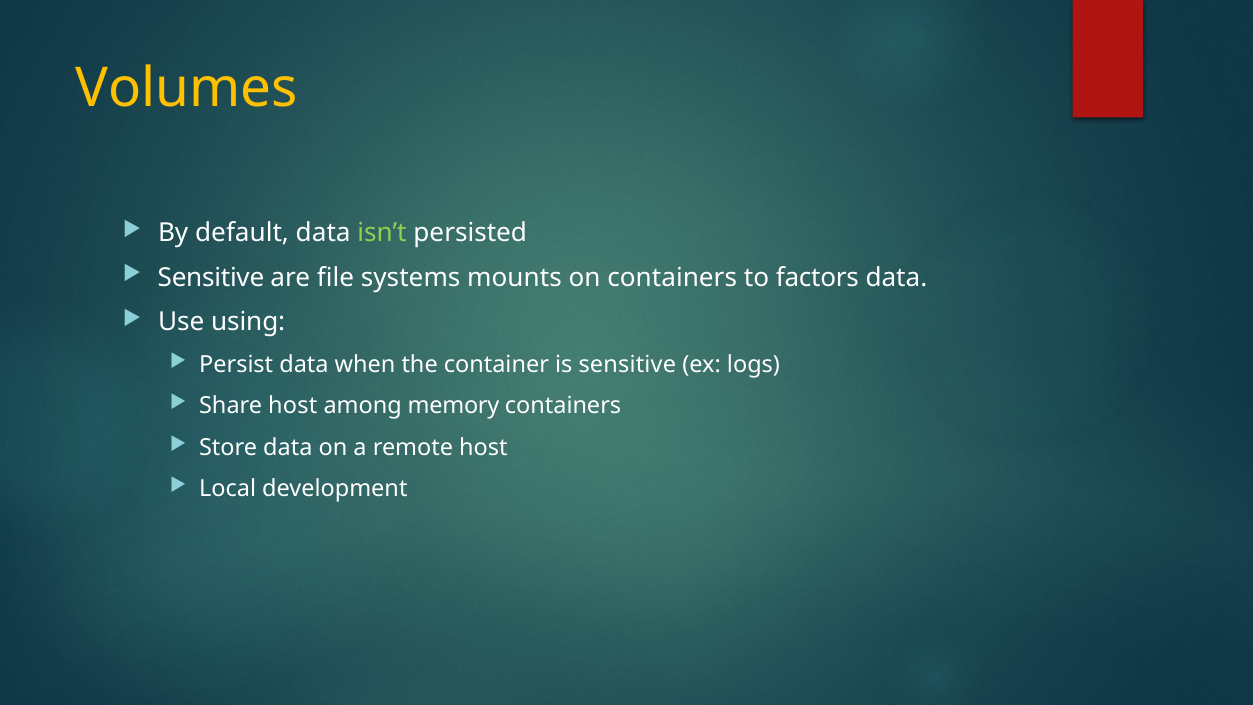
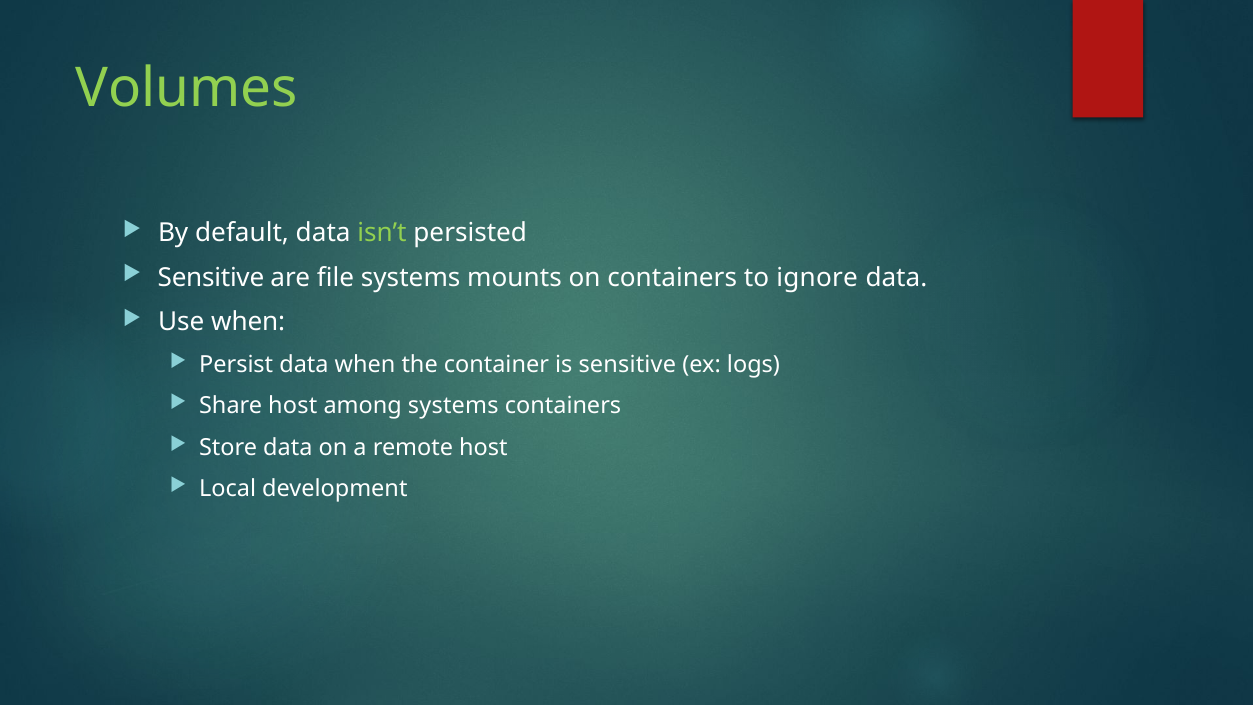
Volumes colour: yellow -> light green (187, 88)
factors: factors -> ignore (817, 278)
Use using: using -> when (248, 322)
among memory: memory -> systems (453, 406)
